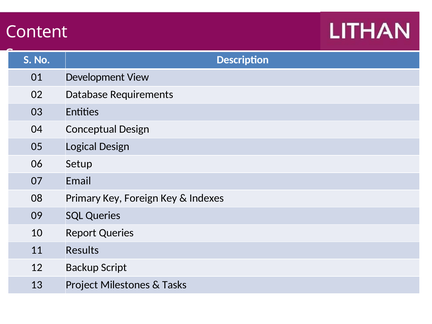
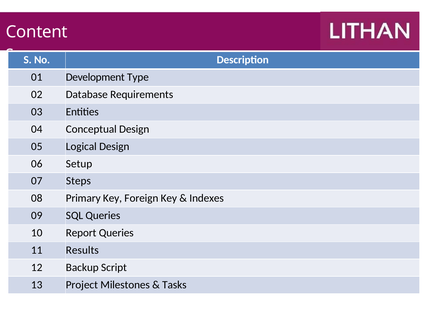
View: View -> Type (138, 77)
Email: Email -> Steps (78, 181)
